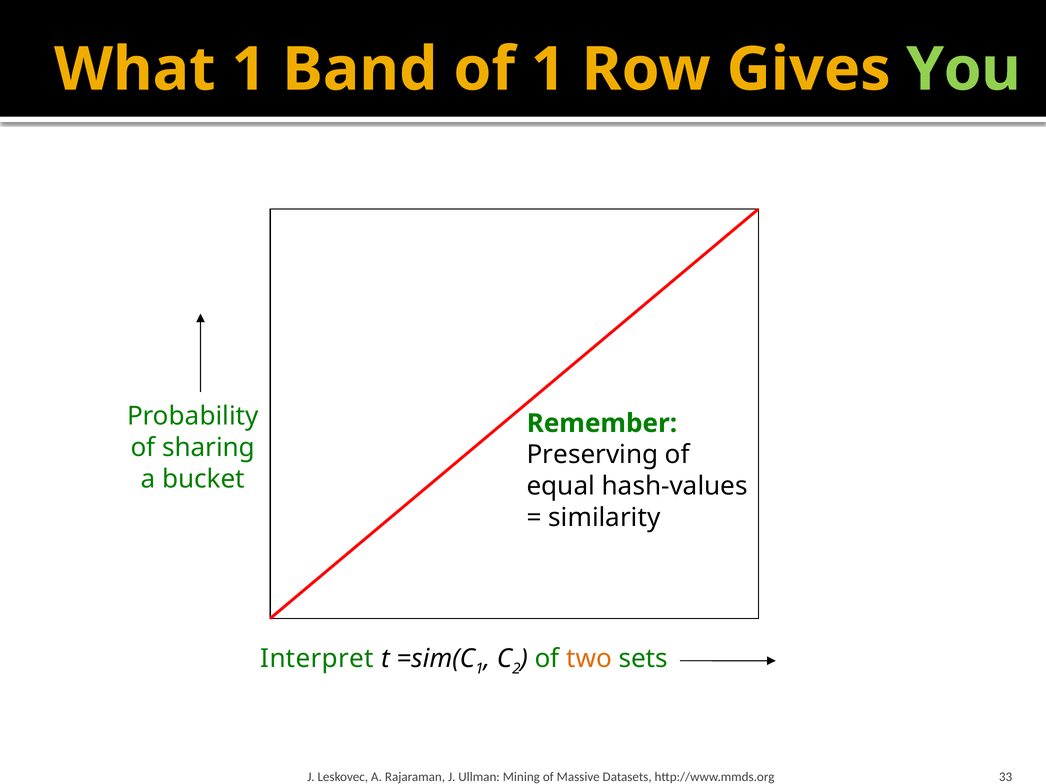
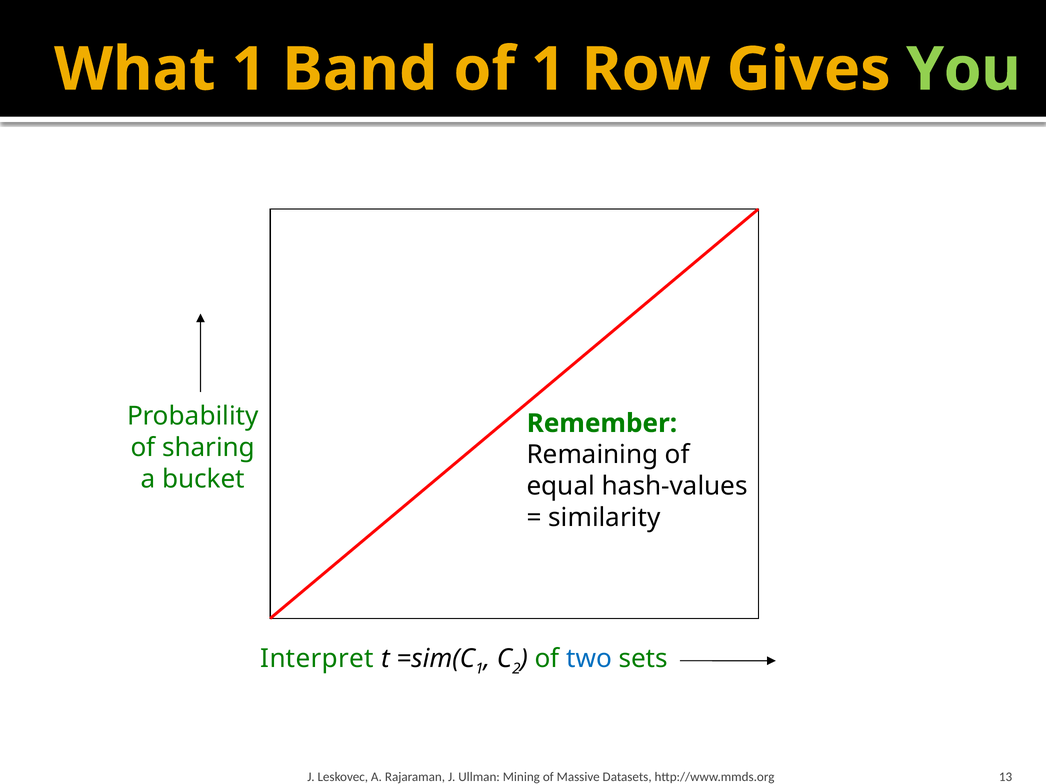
Preserving: Preserving -> Remaining (592, 455)
two colour: orange -> blue (589, 659)
33: 33 -> 13 (1006, 777)
